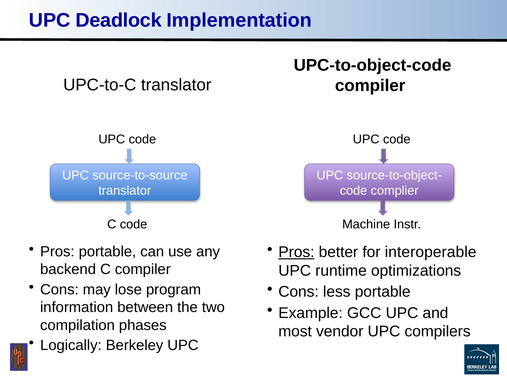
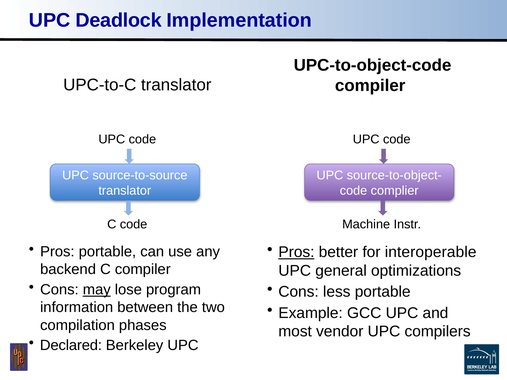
runtime: runtime -> general (341, 271)
may underline: none -> present (97, 290)
Logically: Logically -> Declared (71, 346)
